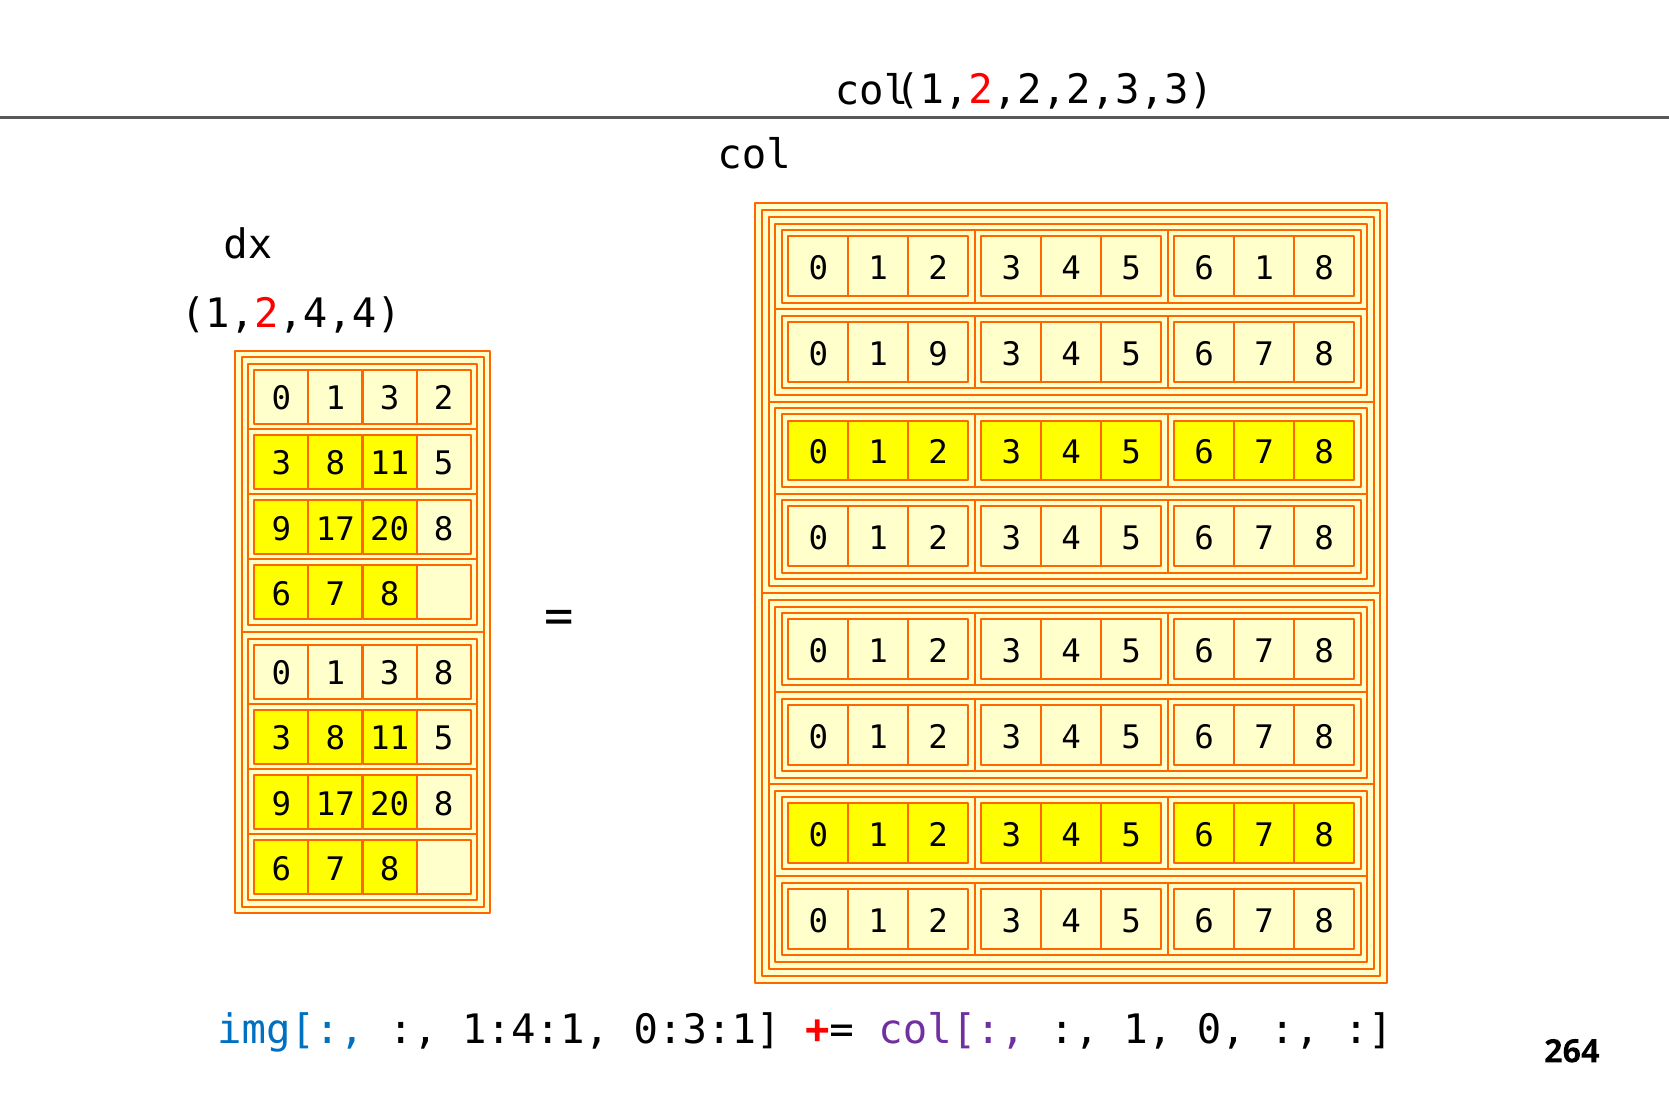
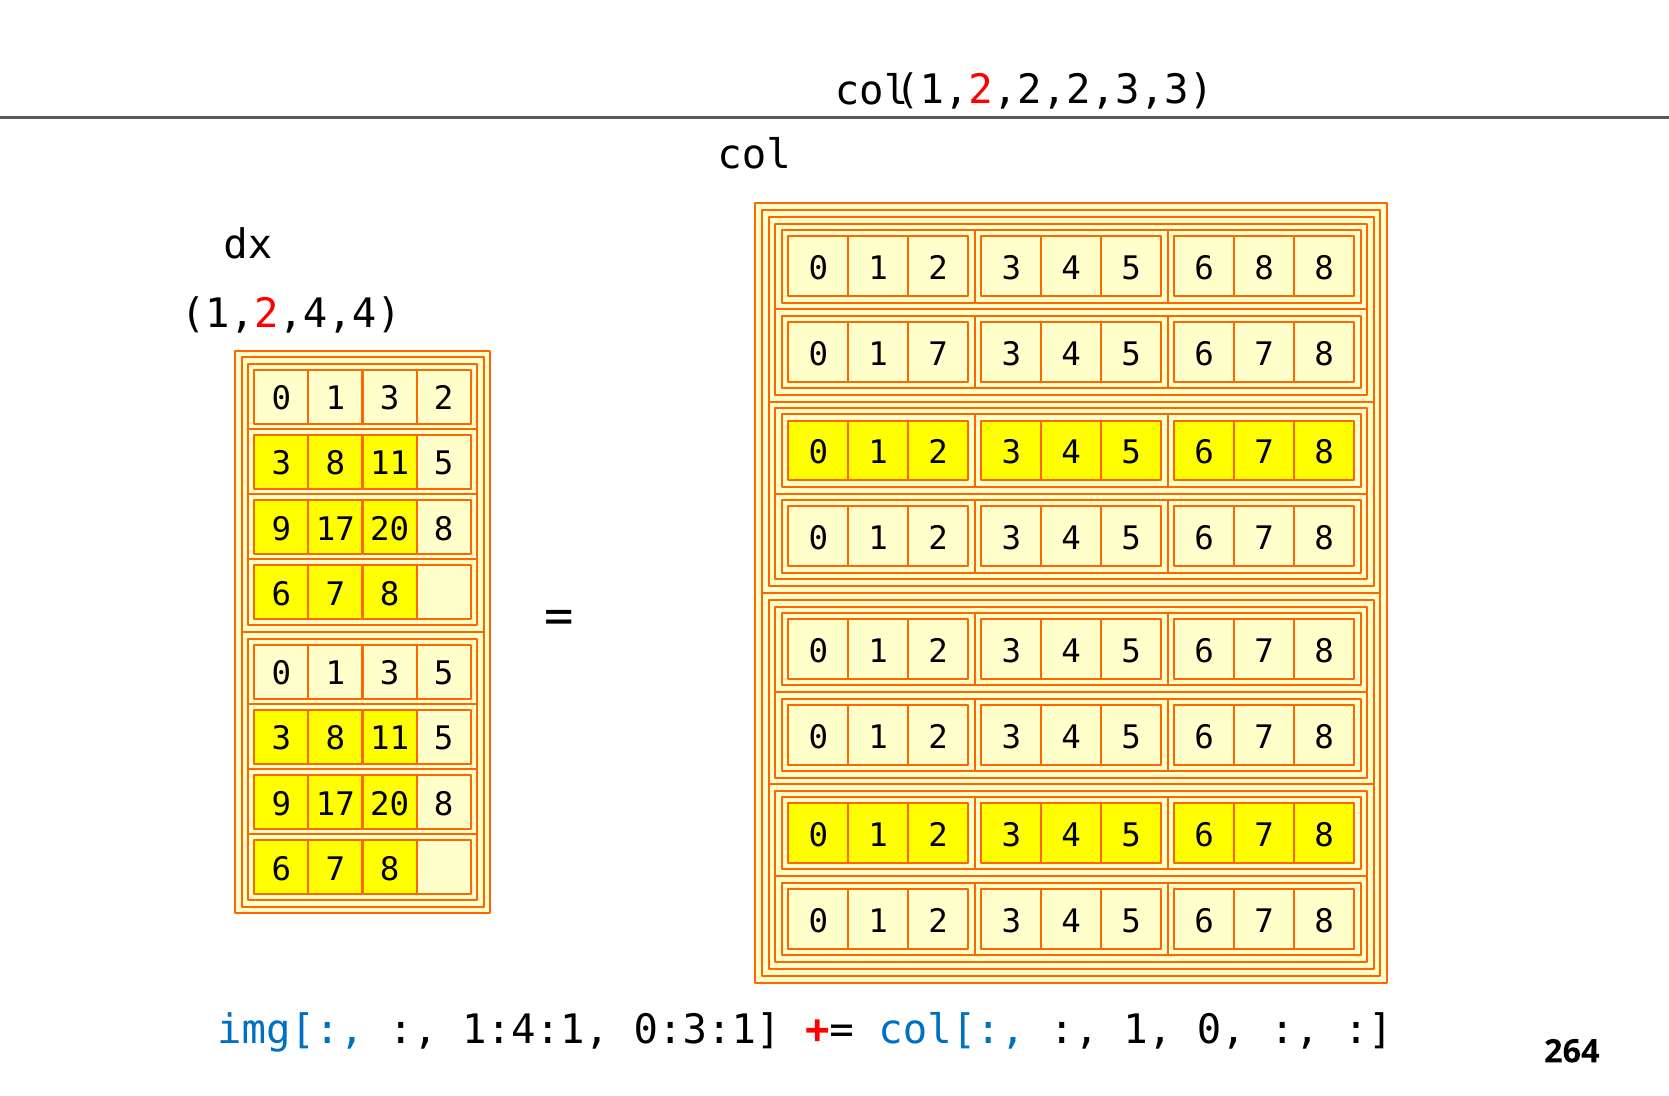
6 1: 1 -> 8 (1264, 269)
1 9: 9 -> 7 (938, 355)
1 3 8: 8 -> 5 (444, 674)
col[ colour: purple -> blue (952, 1030)
